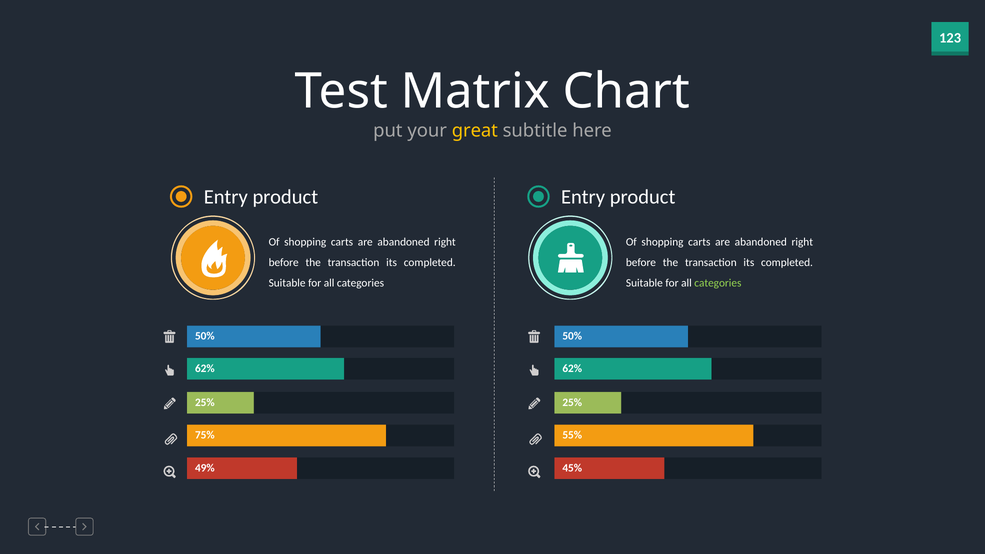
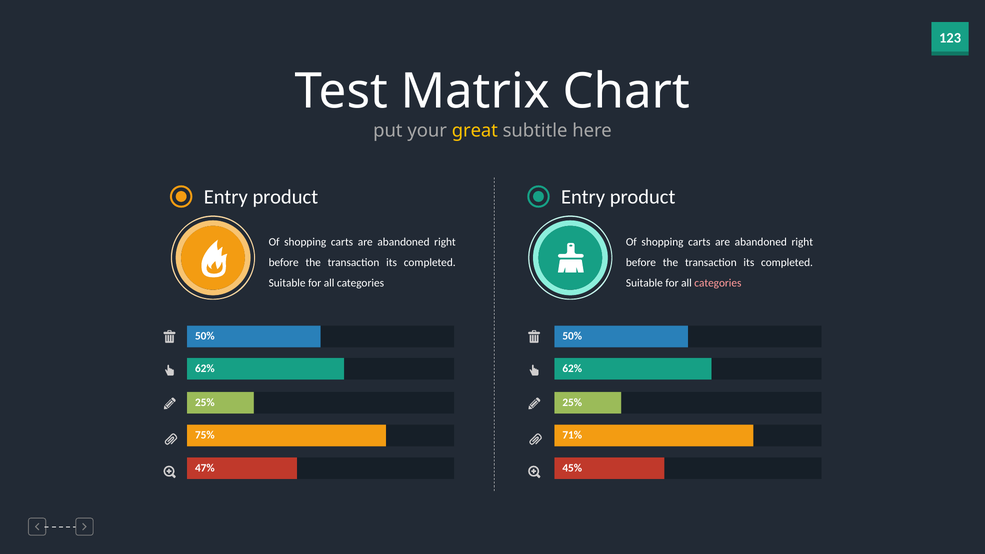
categories colour: light green -> pink (718, 283)
55%: 55% -> 71% (572, 435)
49%: 49% -> 47% (205, 468)
